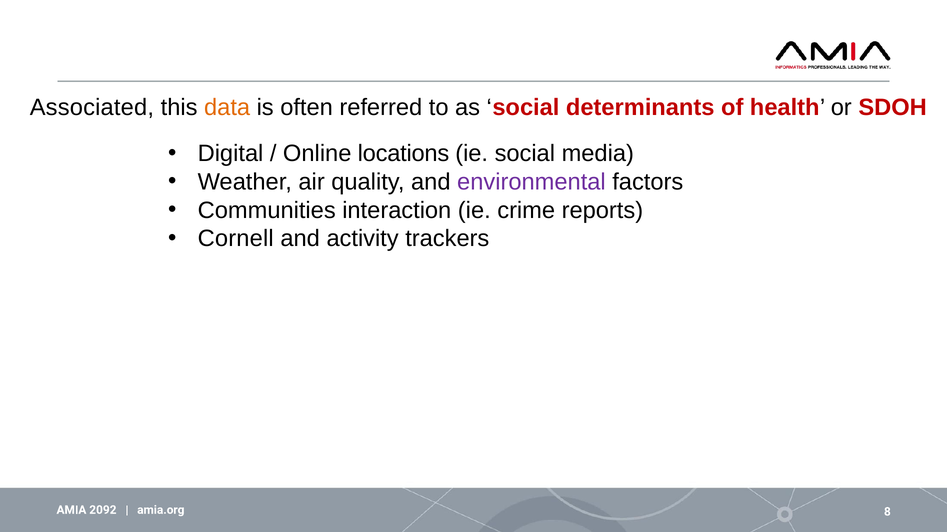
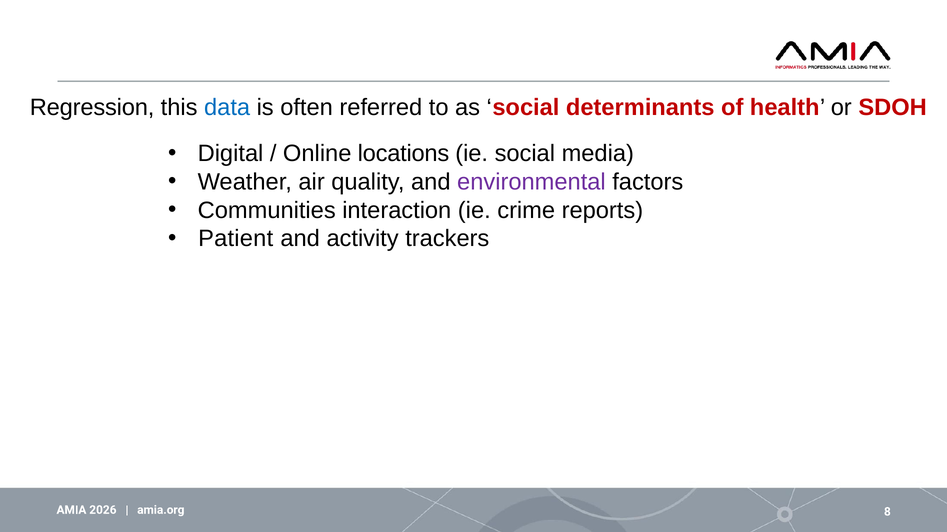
Associated: Associated -> Regression (92, 108)
data colour: orange -> blue (227, 108)
Cornell: Cornell -> Patient (236, 239)
2092: 2092 -> 2026 (103, 511)
